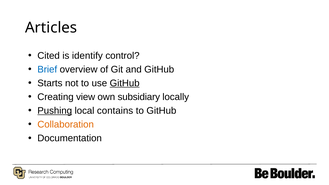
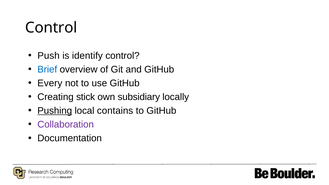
Articles: Articles -> Control (51, 28)
Cited: Cited -> Push (49, 56)
Starts: Starts -> Every (50, 83)
GitHub underline: present -> none (125, 83)
view: view -> stick (86, 97)
Collaboration colour: orange -> purple (66, 124)
